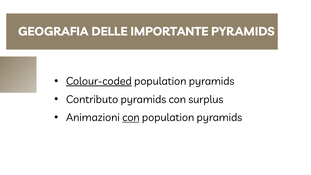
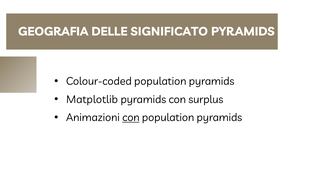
IMPORTANTE: IMPORTANTE -> SIGNIFICATO (169, 32)
Colour-coded underline: present -> none (99, 81)
Contributo: Contributo -> Matplotlib (92, 99)
